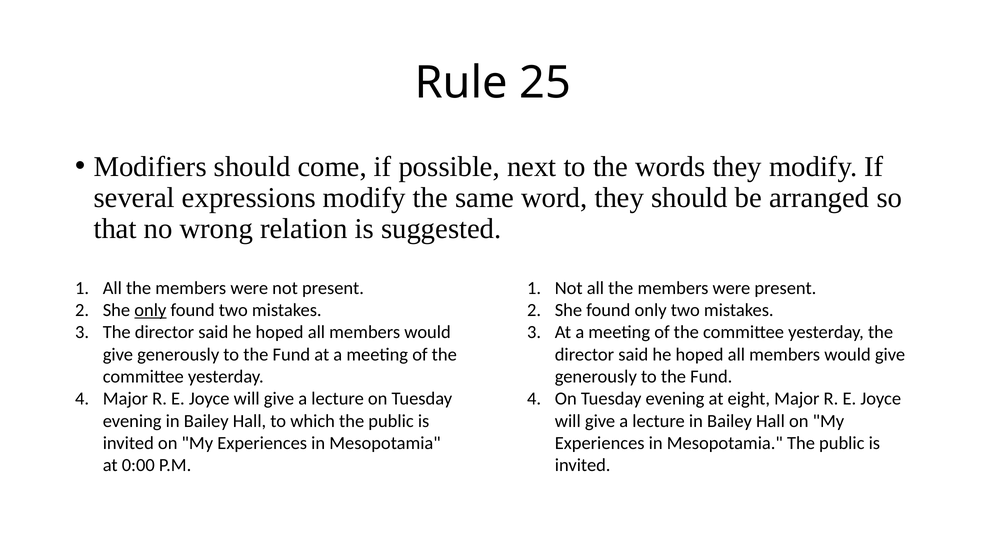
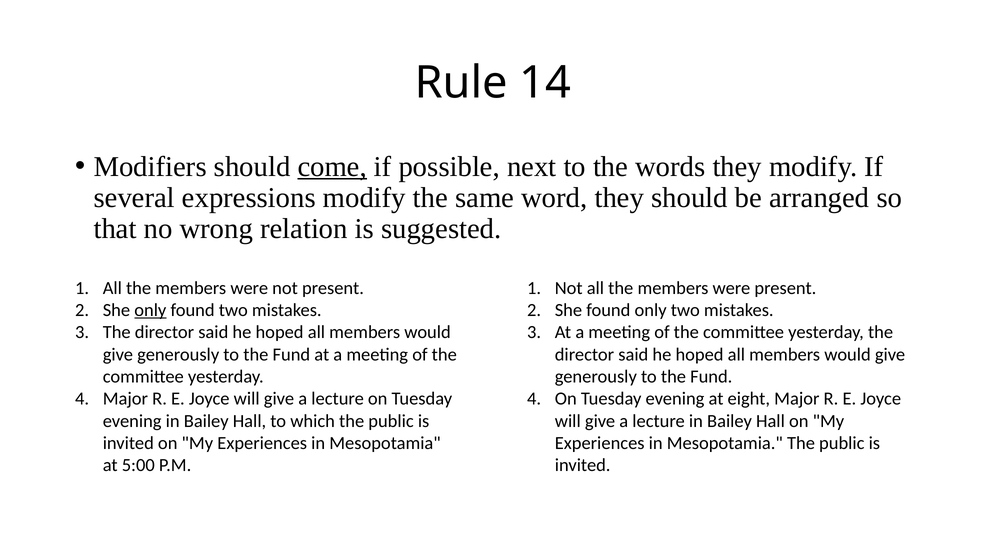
25: 25 -> 14 (545, 83)
come underline: none -> present (332, 167)
0:00: 0:00 -> 5:00 (138, 466)
